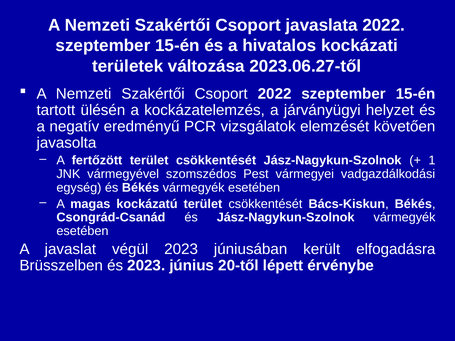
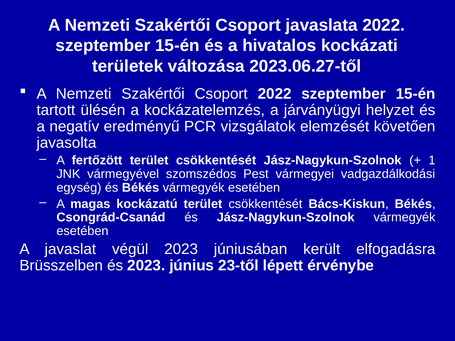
20-től: 20-től -> 23-től (238, 266)
